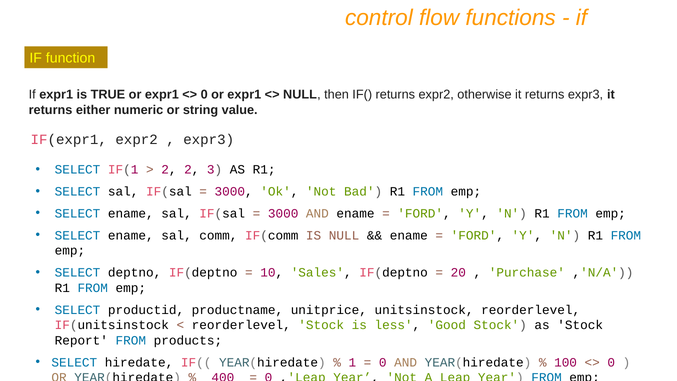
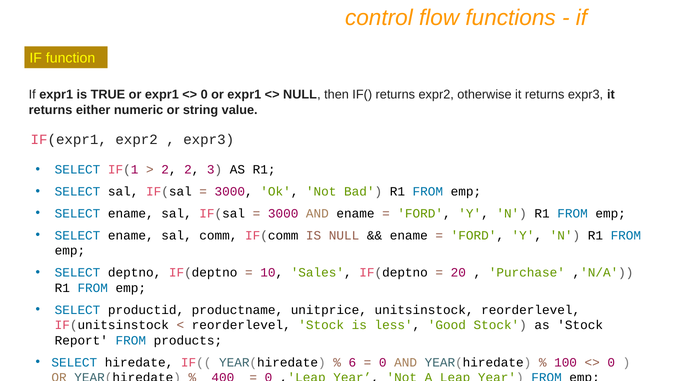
1: 1 -> 6 (352, 362)
